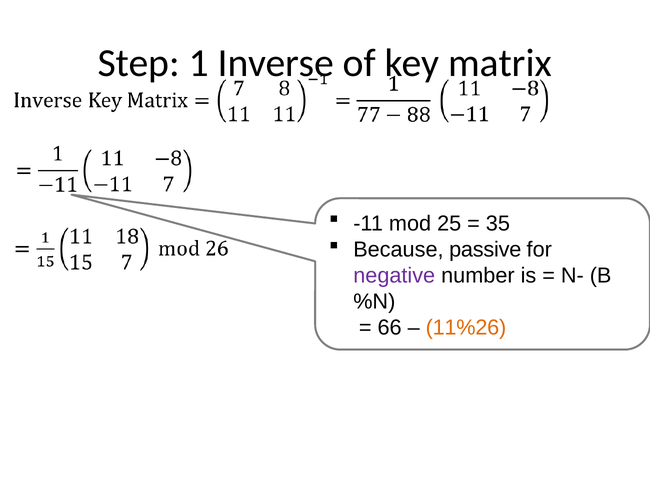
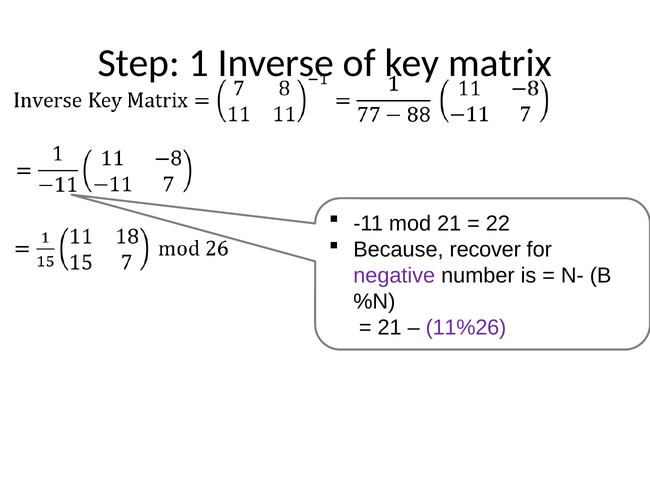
mod 25: 25 -> 21 (449, 223)
35: 35 -> 22 (498, 223)
passive: passive -> recover (485, 249)
66: 66 -> 21 (390, 327)
11%26 colour: orange -> purple (466, 327)
